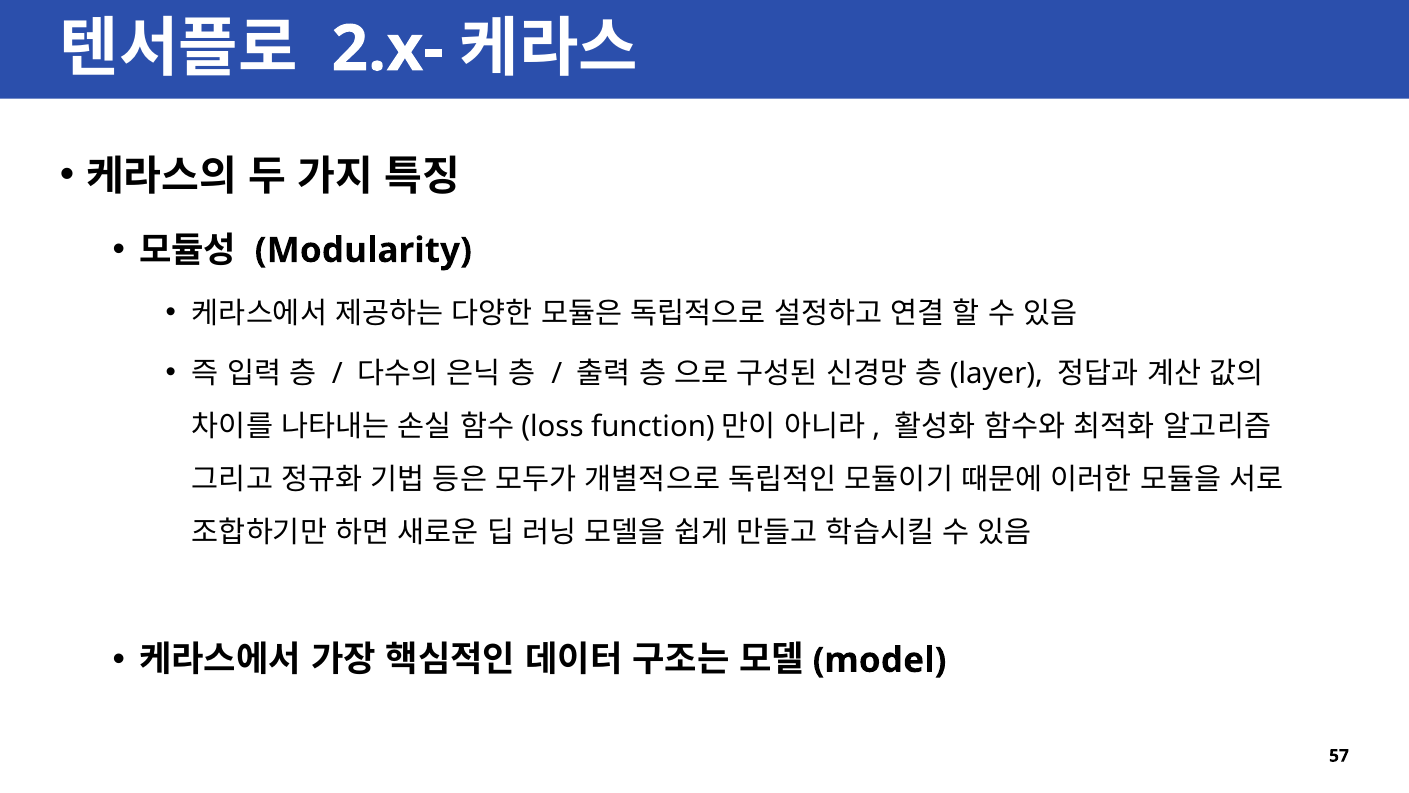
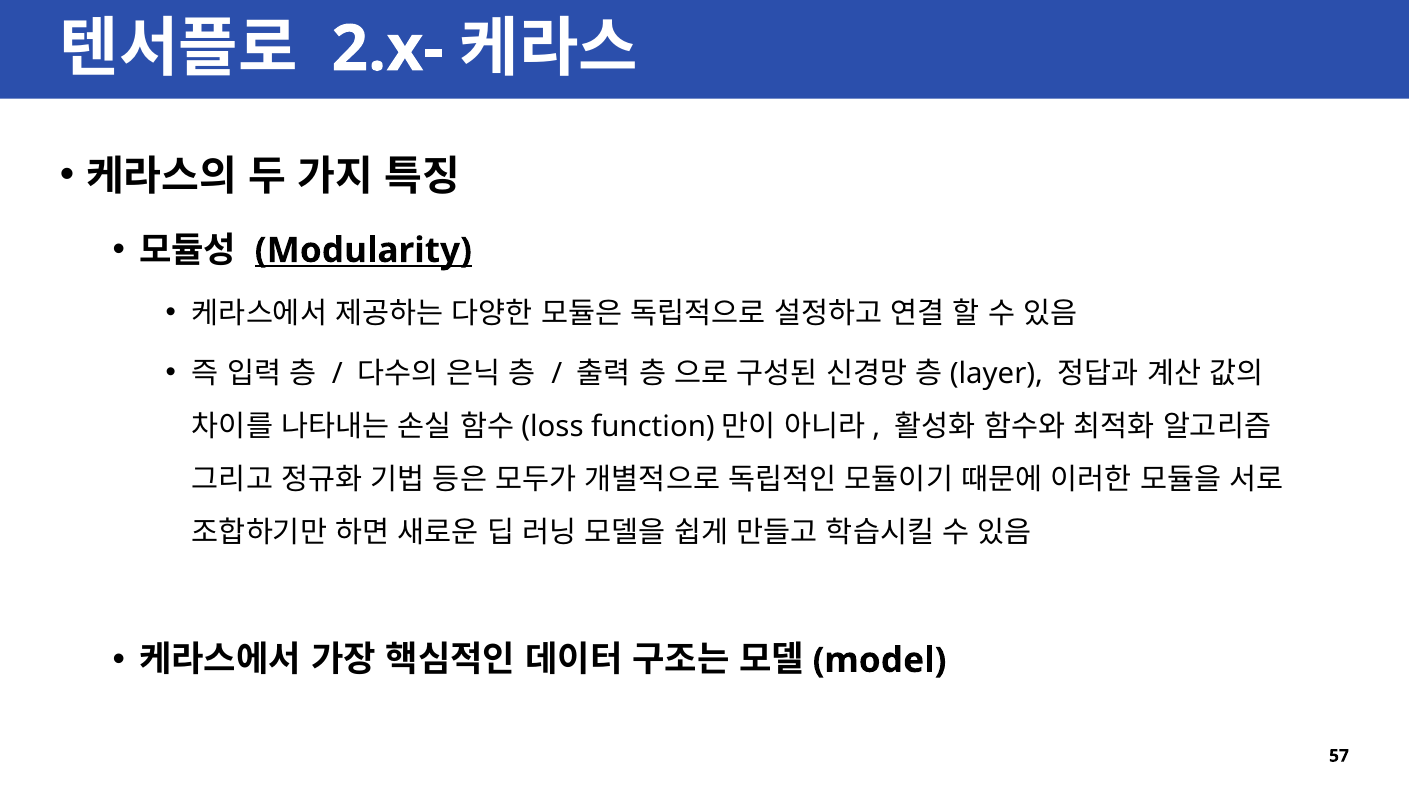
Modularity underline: none -> present (363, 250)
